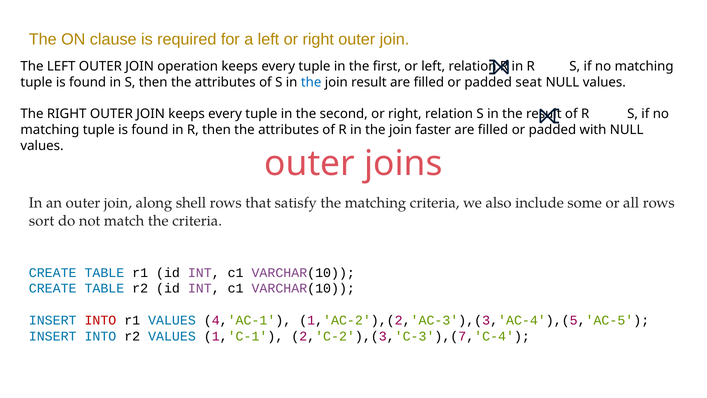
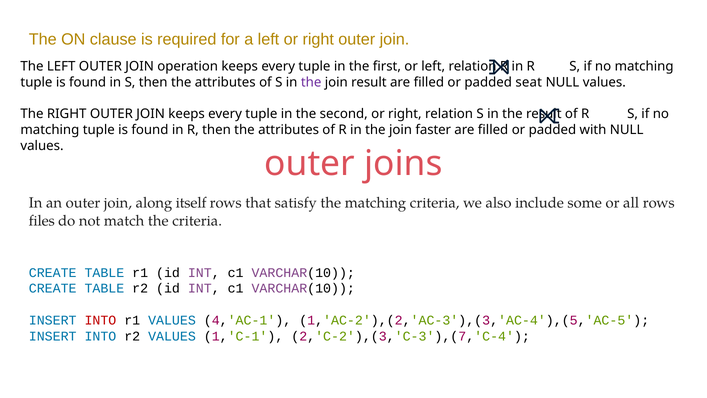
the colour: blue -> purple (311, 82)
shell: shell -> itself (191, 203)
sort: sort -> files (42, 221)
